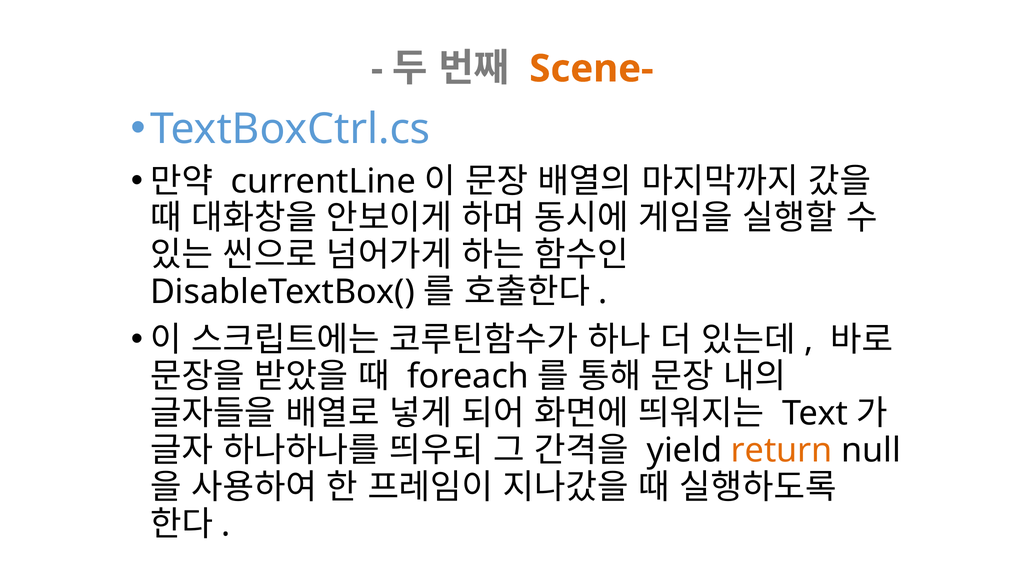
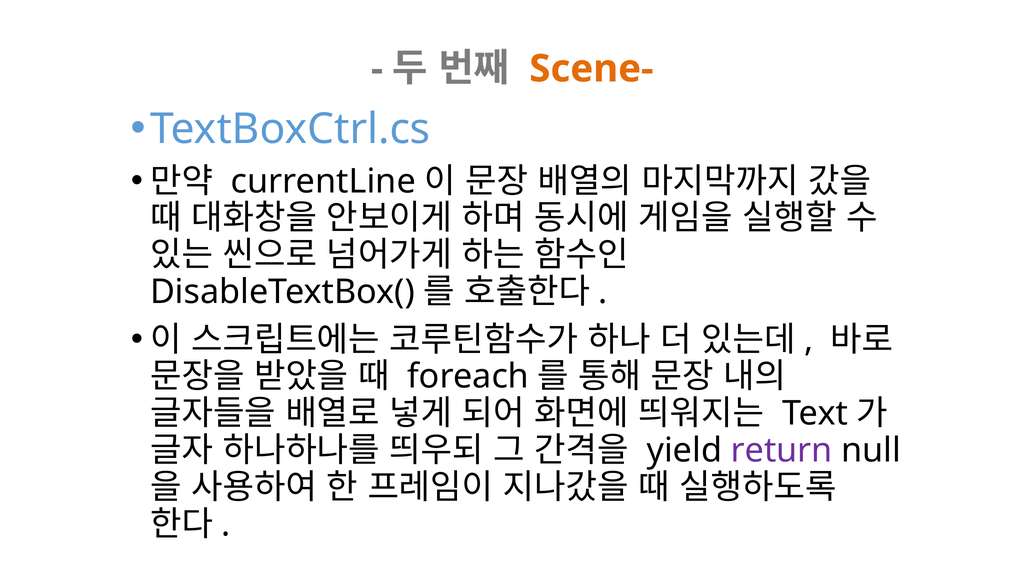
return colour: orange -> purple (782, 450)
